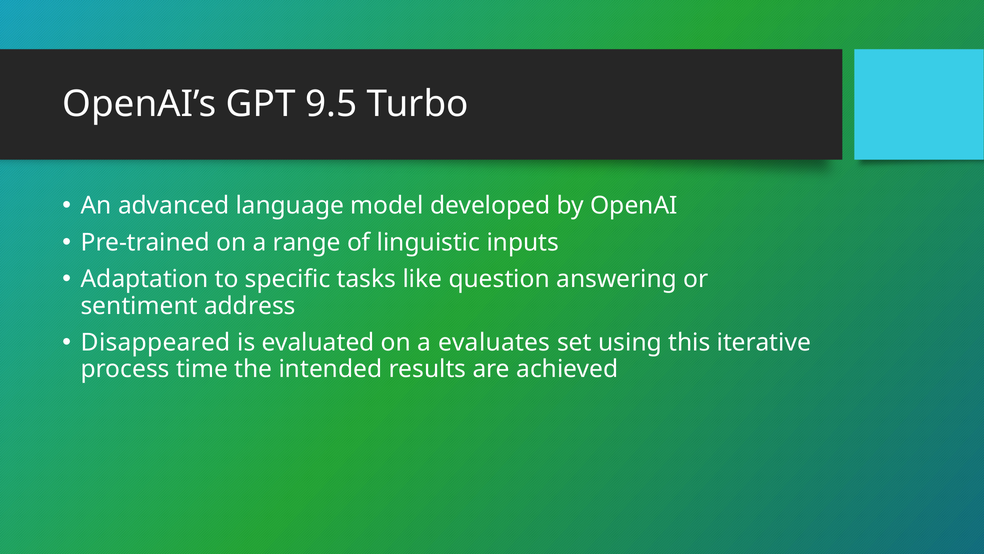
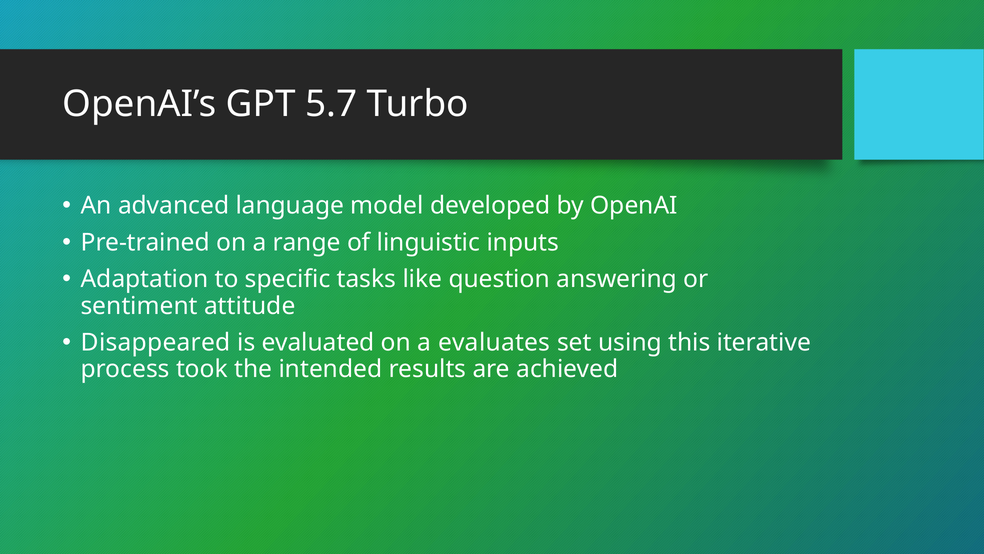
9.5: 9.5 -> 5.7 (331, 104)
address: address -> attitude (250, 306)
time: time -> took (202, 369)
